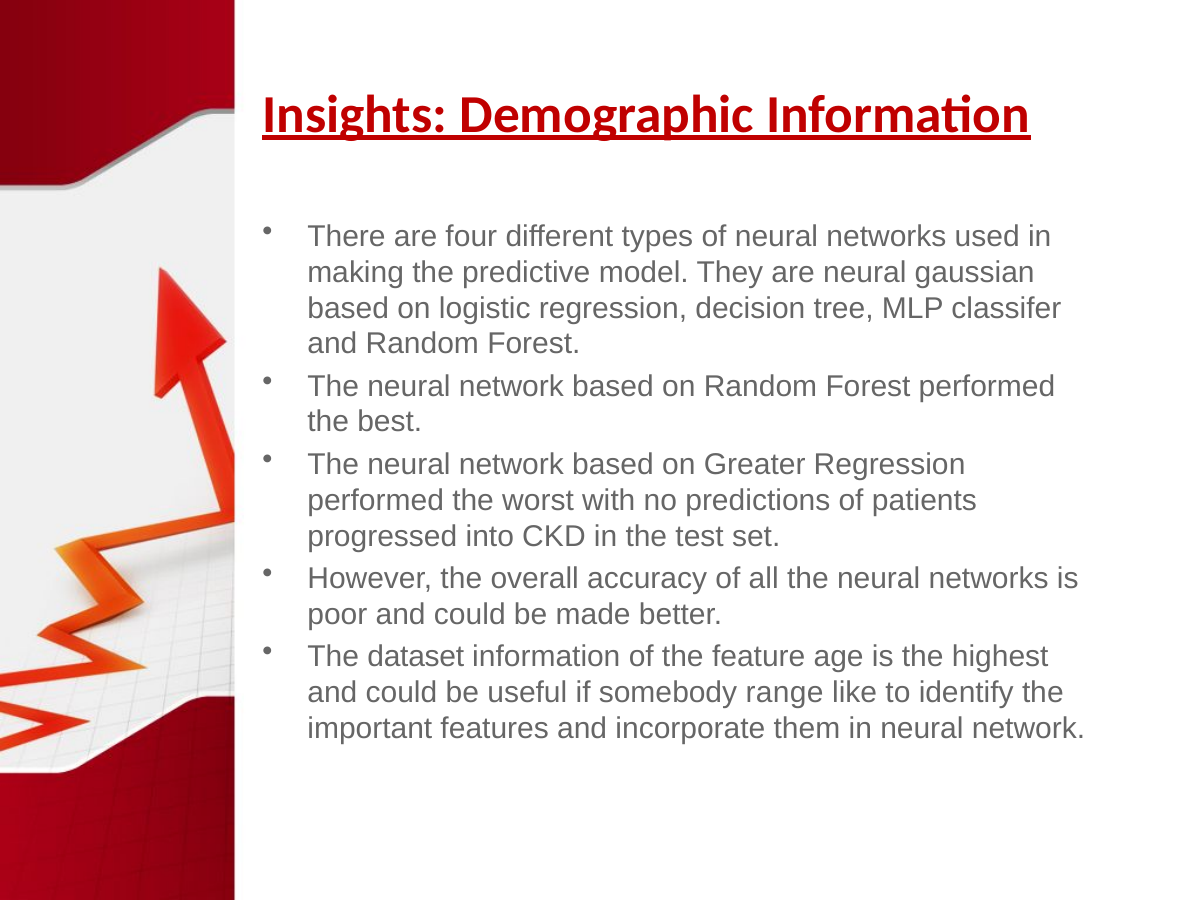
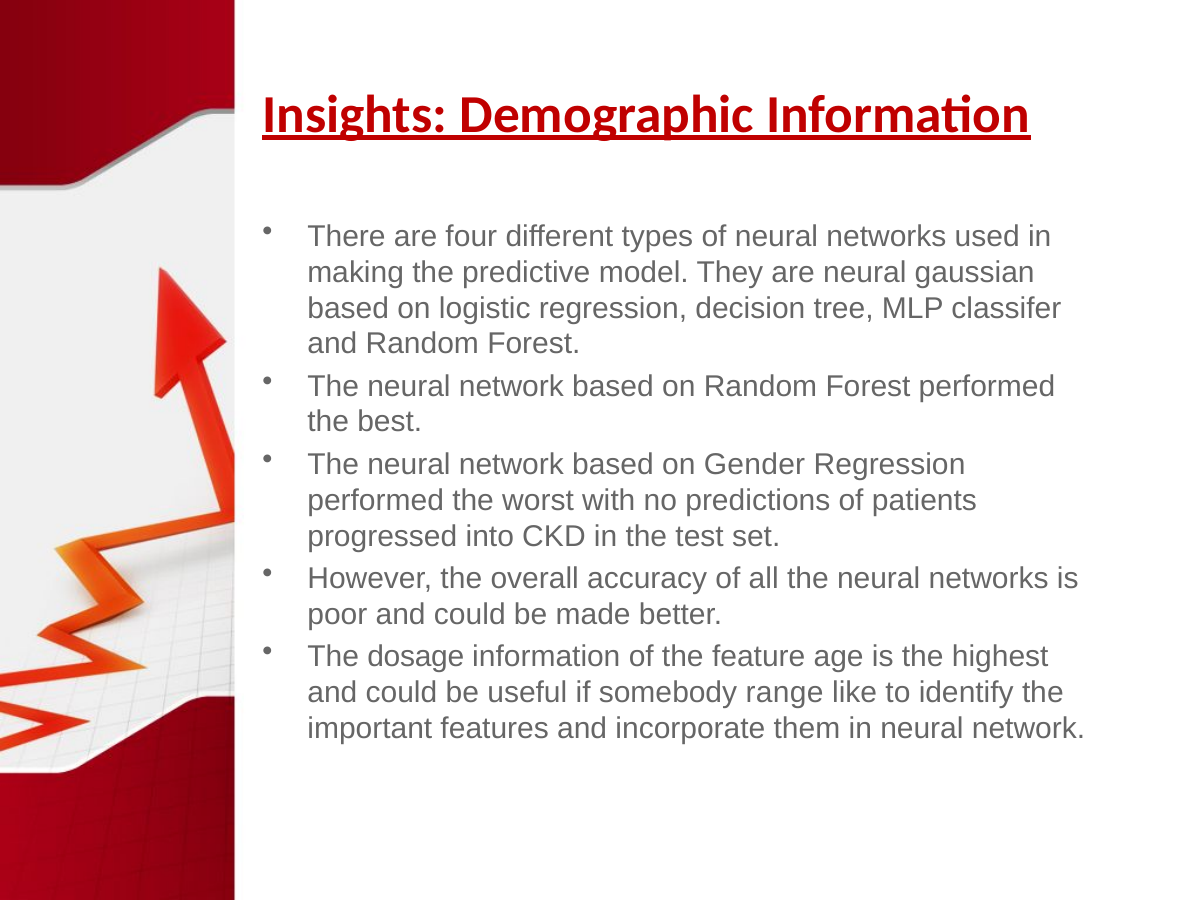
Greater: Greater -> Gender (755, 464)
dataset: dataset -> dosage (416, 656)
